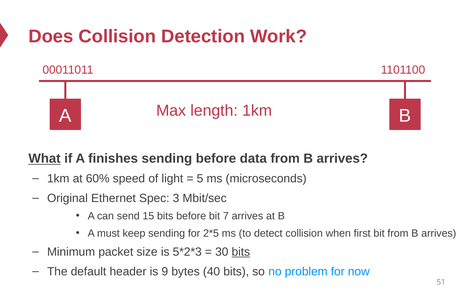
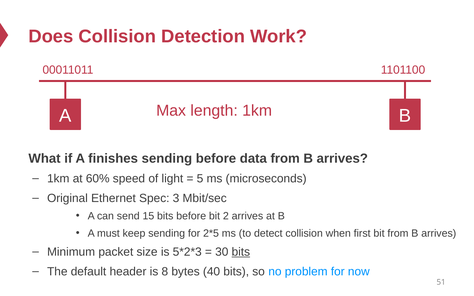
What underline: present -> none (45, 159)
7: 7 -> 2 (226, 216)
9: 9 -> 8 (165, 272)
